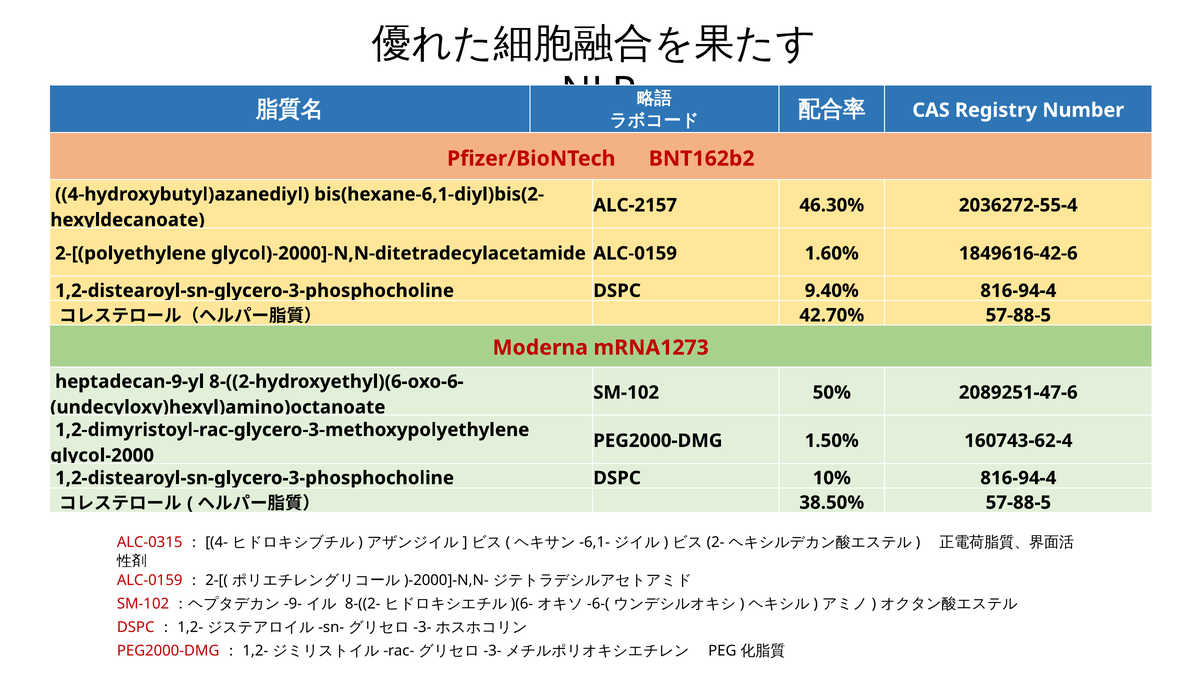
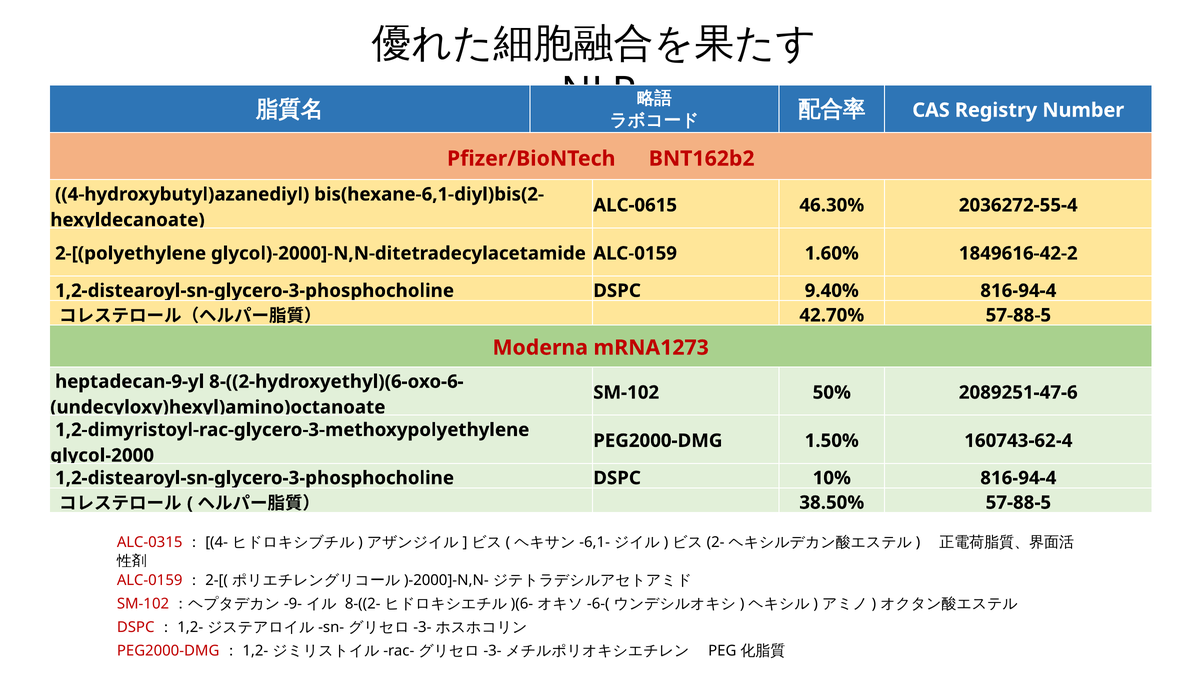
ALC-2157: ALC-2157 -> ALC-0615 (635, 205)
1849616-42-6: 1849616-42-6 -> 1849616-42-2 (1018, 253)
